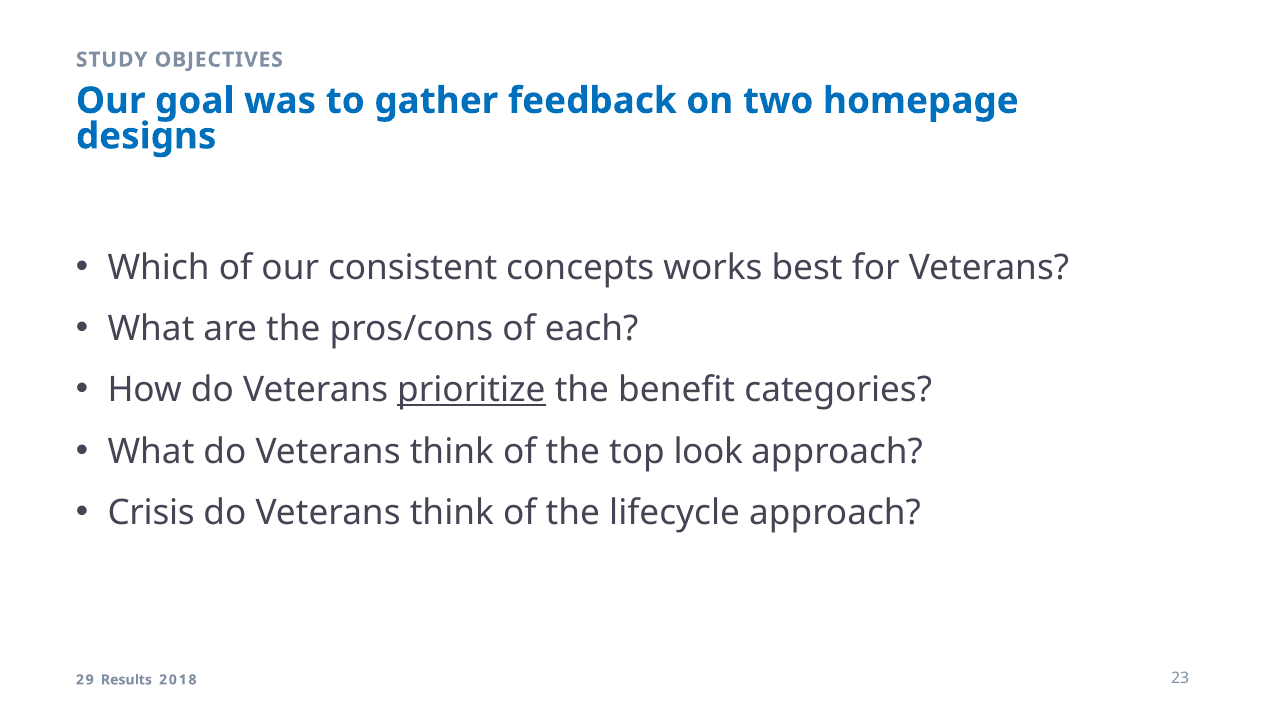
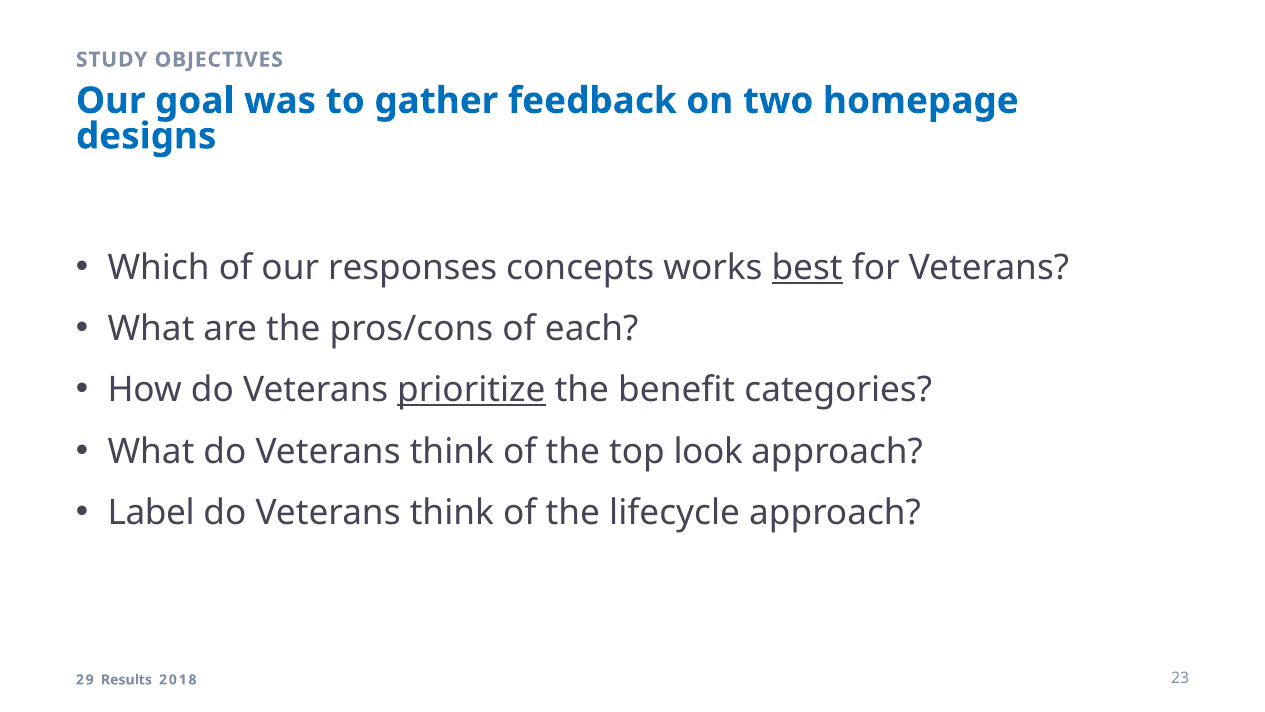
consistent: consistent -> responses (413, 268)
best underline: none -> present (807, 268)
Crisis: Crisis -> Label (151, 512)
